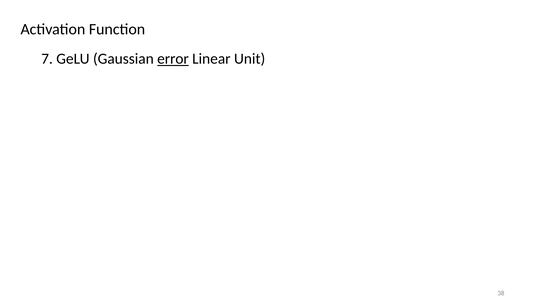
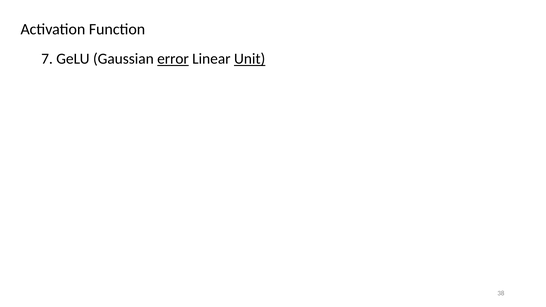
Unit underline: none -> present (250, 59)
